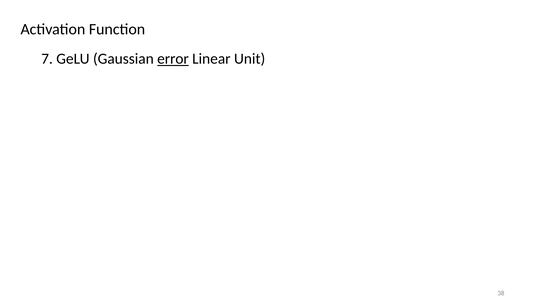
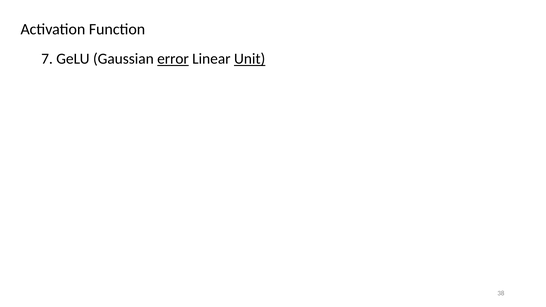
Unit underline: none -> present (250, 59)
